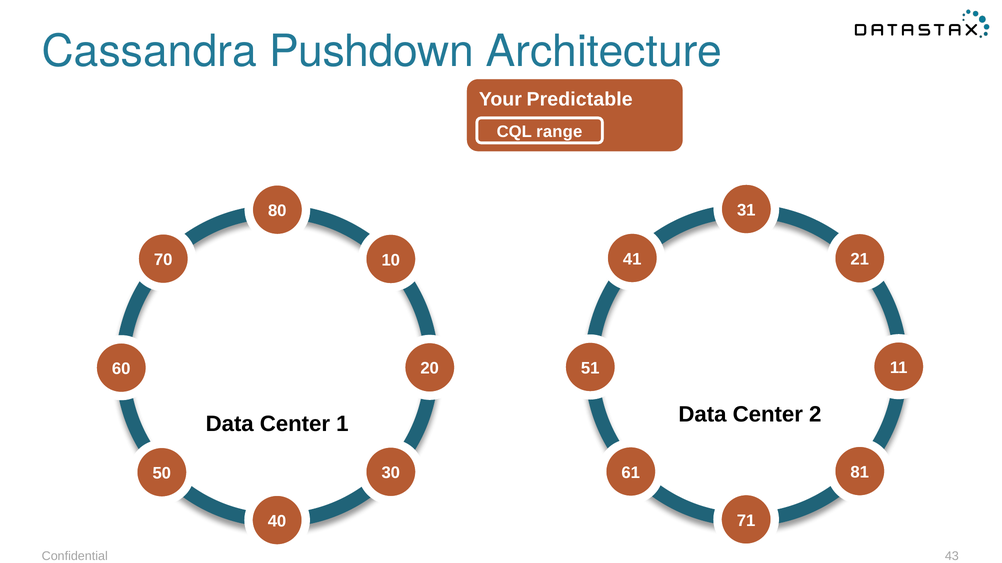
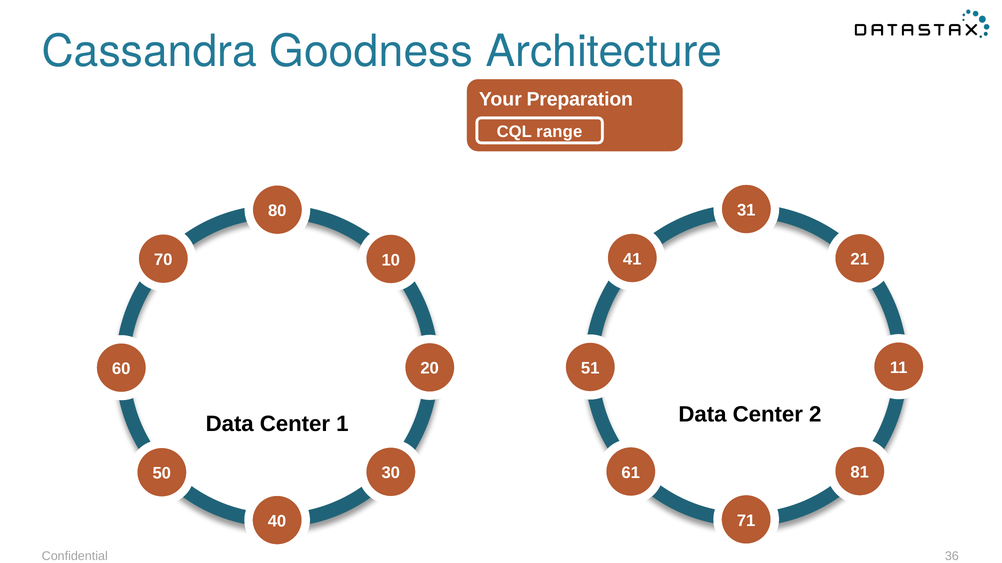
Pushdown: Pushdown -> Goodness (371, 52)
Predictable: Predictable -> Preparation (580, 99)
43: 43 -> 36 (952, 557)
